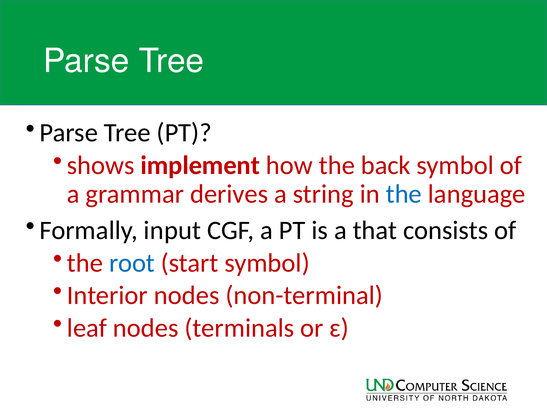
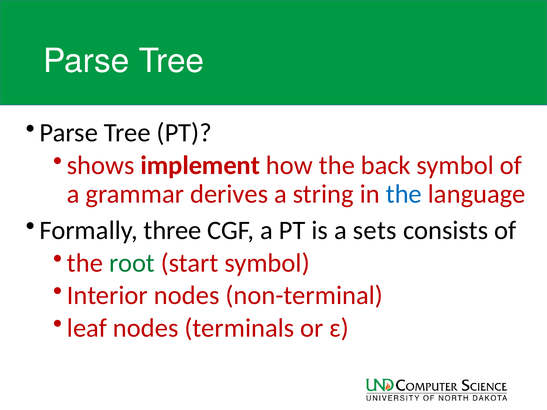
input: input -> three (173, 231)
that: that -> sets (375, 231)
root colour: blue -> green (132, 263)
